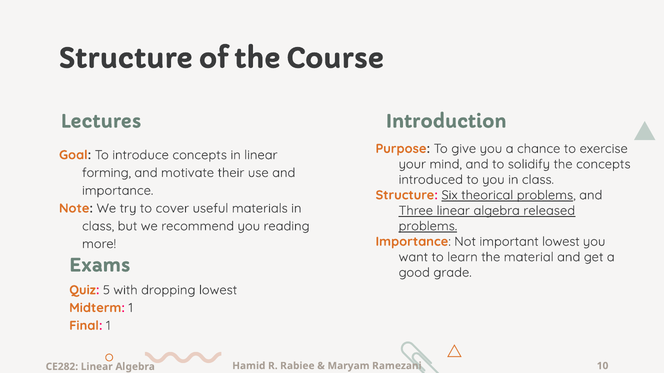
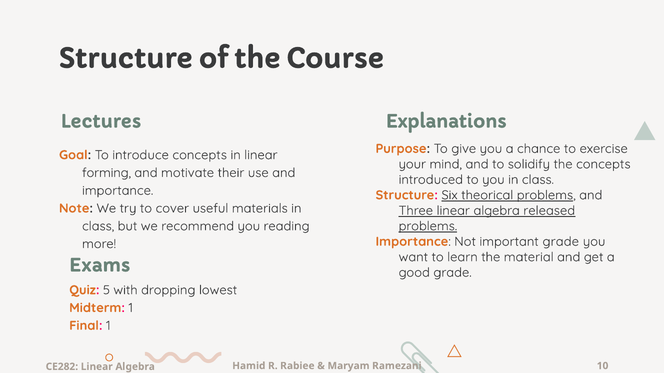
Introduction: Introduction -> Explanations (446, 122)
important lowest: lowest -> grade (561, 242)
